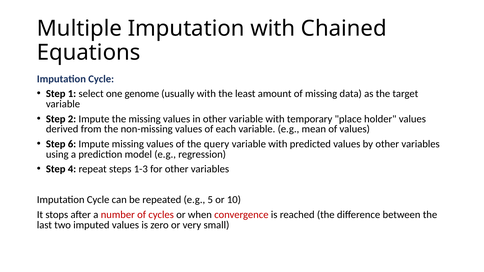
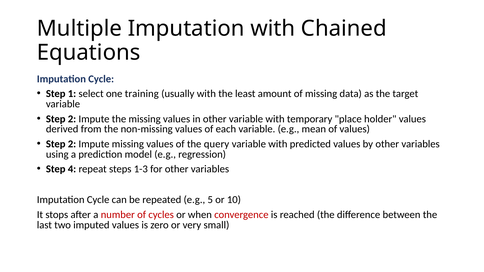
genome: genome -> training (142, 94)
6: 6 -> 2 (72, 144)
